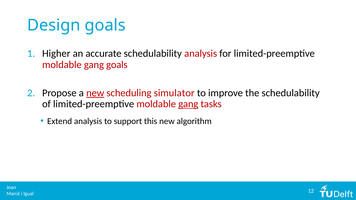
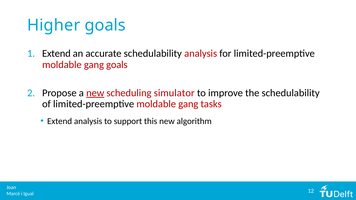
Design: Design -> Higher (54, 25)
Higher: Higher -> Extend (56, 53)
gang underline: present -> none (188, 104)
